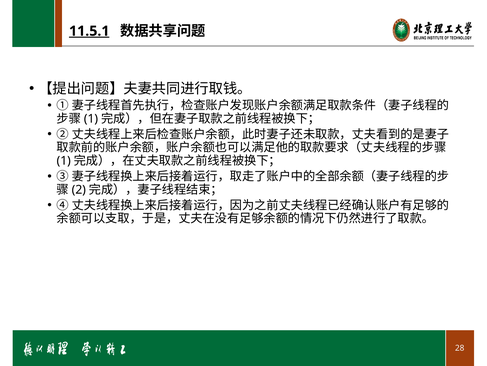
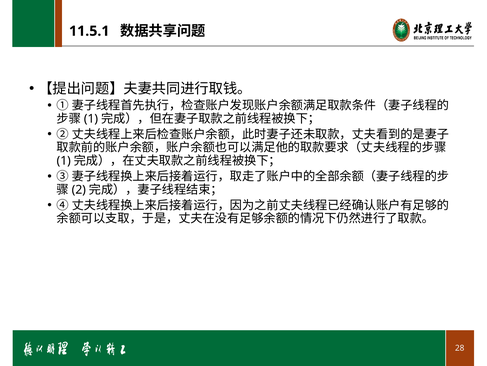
11.5.1 underline: present -> none (89, 31)
